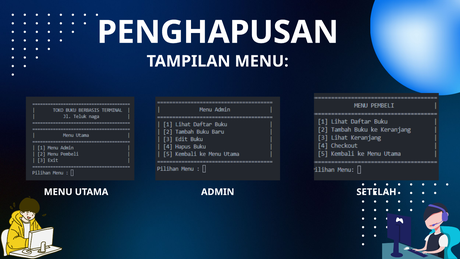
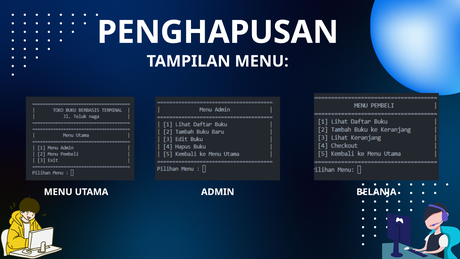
SETELAH: SETELAH -> BELANJA (376, 192)
